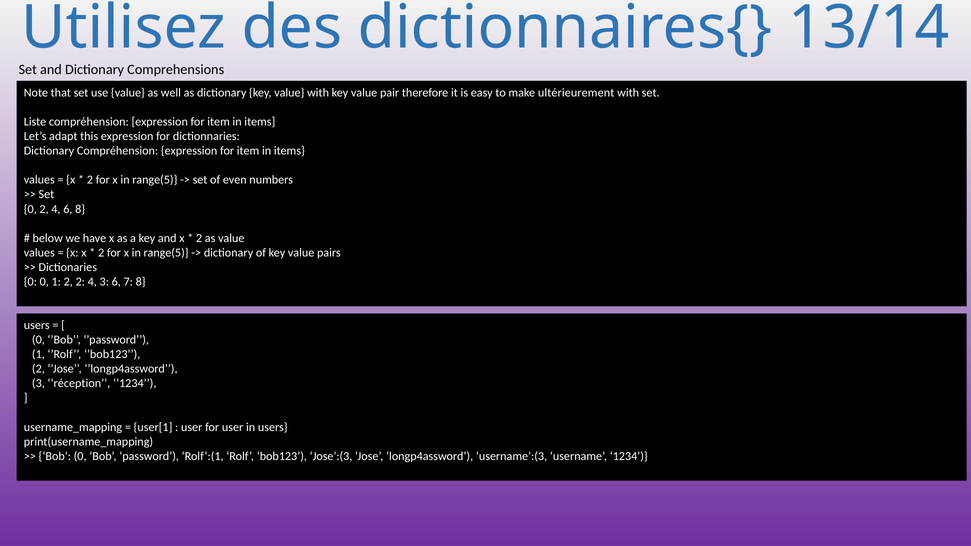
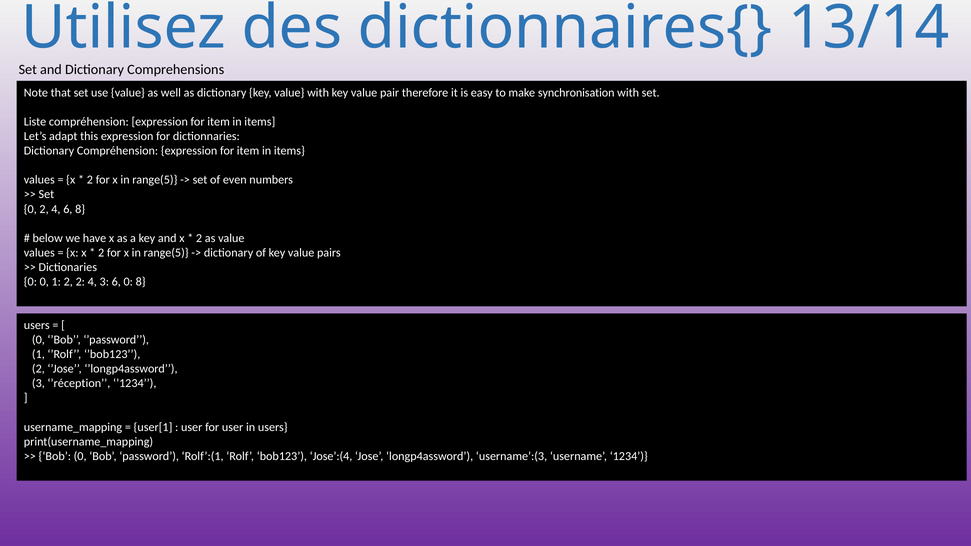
ultérieurement: ultérieurement -> synchronisation (576, 93)
6 7: 7 -> 0 (128, 282)
Jose’:(3: Jose’:(3 -> Jose’:(4 (331, 456)
